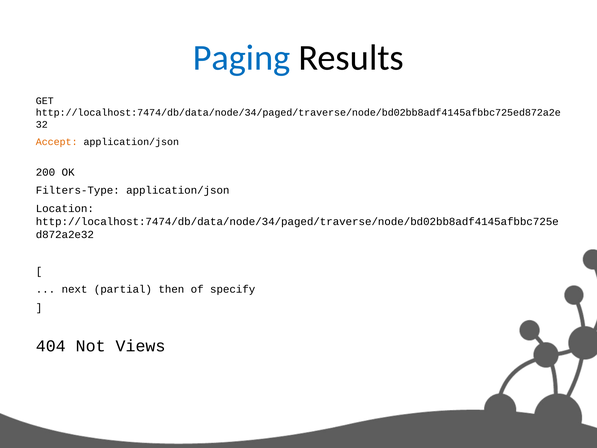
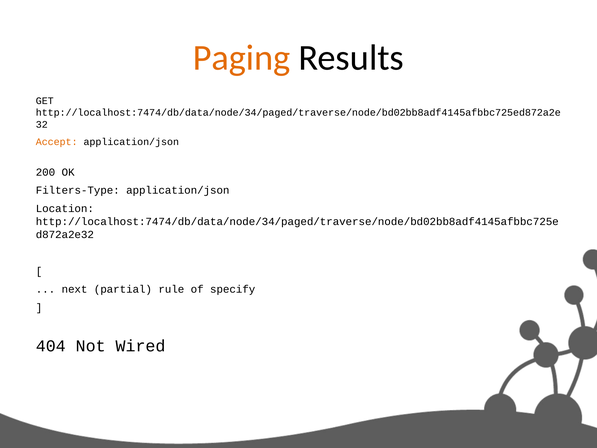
Paging colour: blue -> orange (241, 58)
then: then -> rule (171, 289)
Views: Views -> Wired (140, 346)
